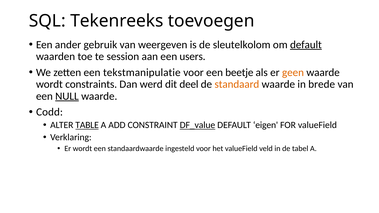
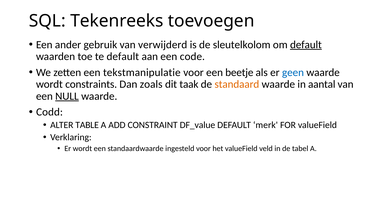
weergeven: weergeven -> verwijderd (163, 45)
te session: session -> default (123, 57)
users: users -> code (192, 57)
geen colour: orange -> blue (293, 72)
werd: werd -> zoals (151, 84)
deel: deel -> taak (189, 84)
brede: brede -> aantal (322, 84)
TABLE underline: present -> none (87, 125)
DF_value underline: present -> none (197, 125)
eigen: eigen -> merk (265, 125)
